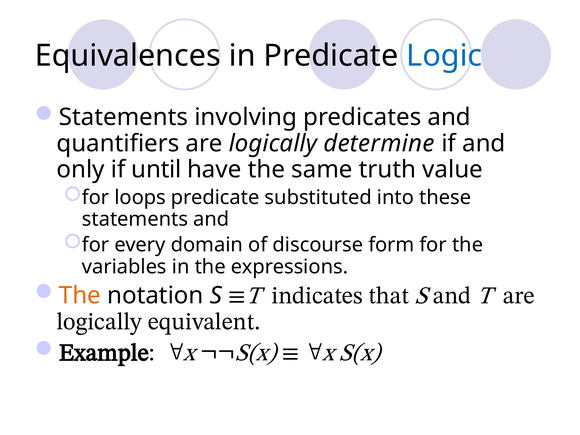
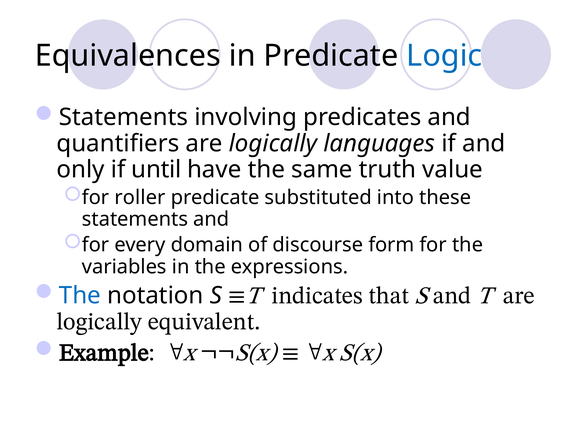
determine: determine -> languages (379, 143)
loops: loops -> roller (140, 197)
The colour: orange -> blue (80, 295)
